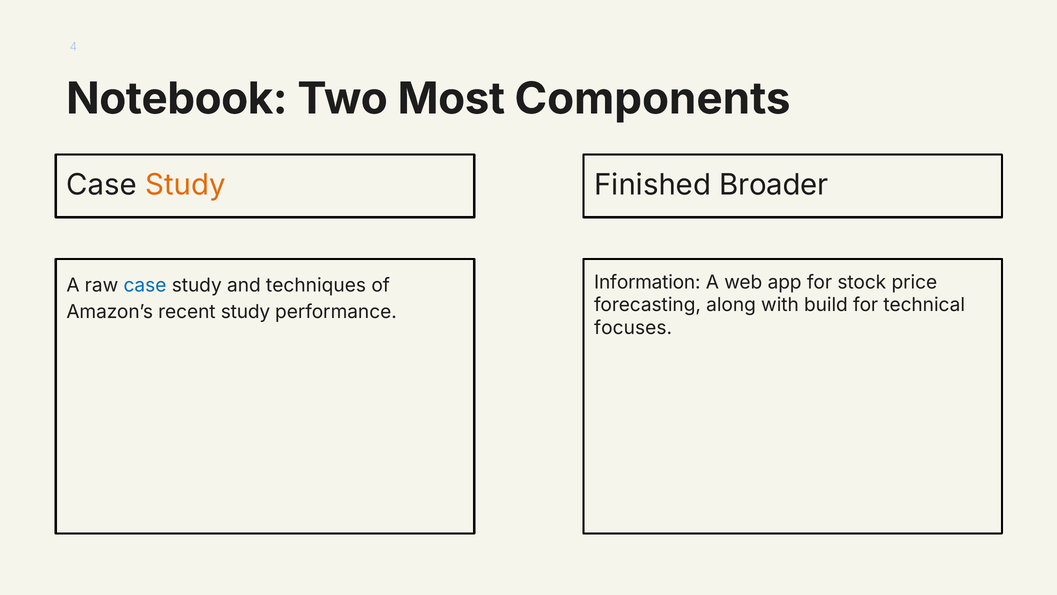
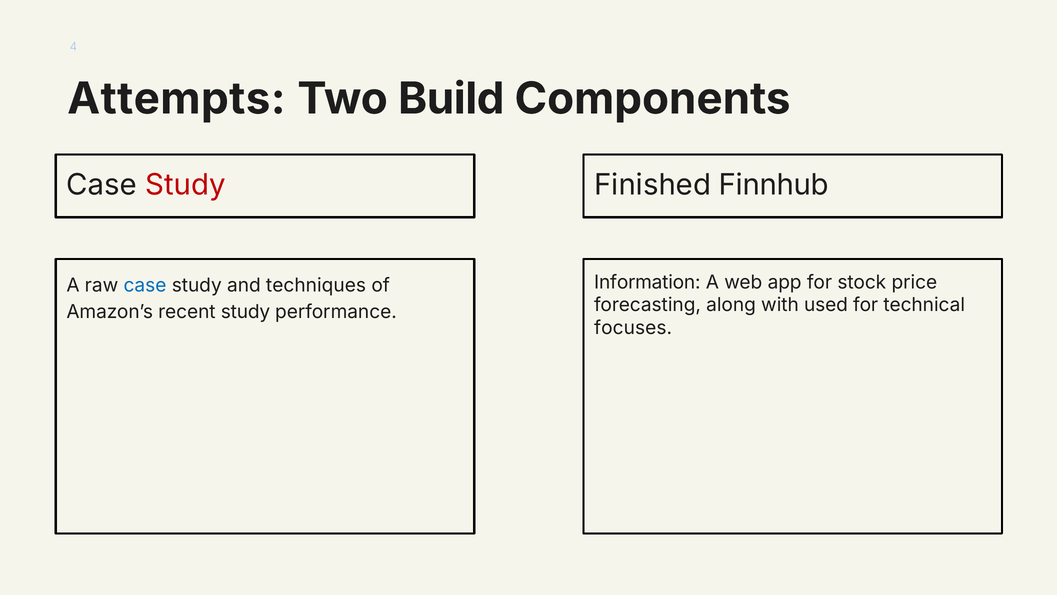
Notebook: Notebook -> Attempts (176, 99)
Most: Most -> Build (451, 99)
Study colour: orange -> red (185, 185)
Broader: Broader -> Finnhub (774, 185)
build: build -> used (826, 305)
